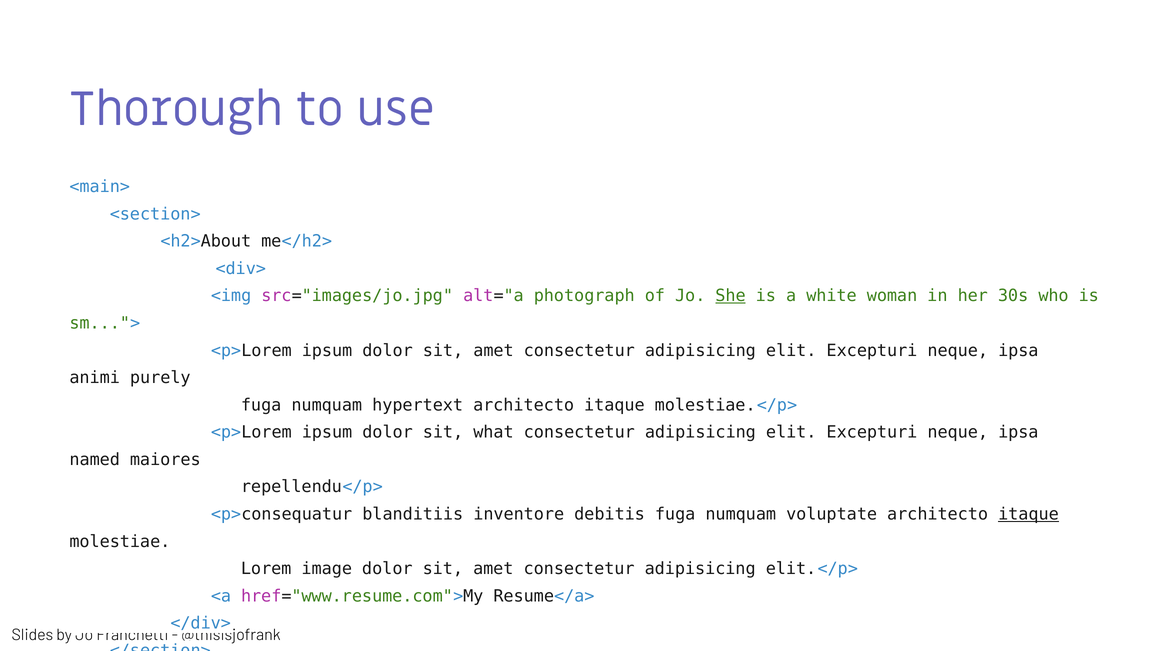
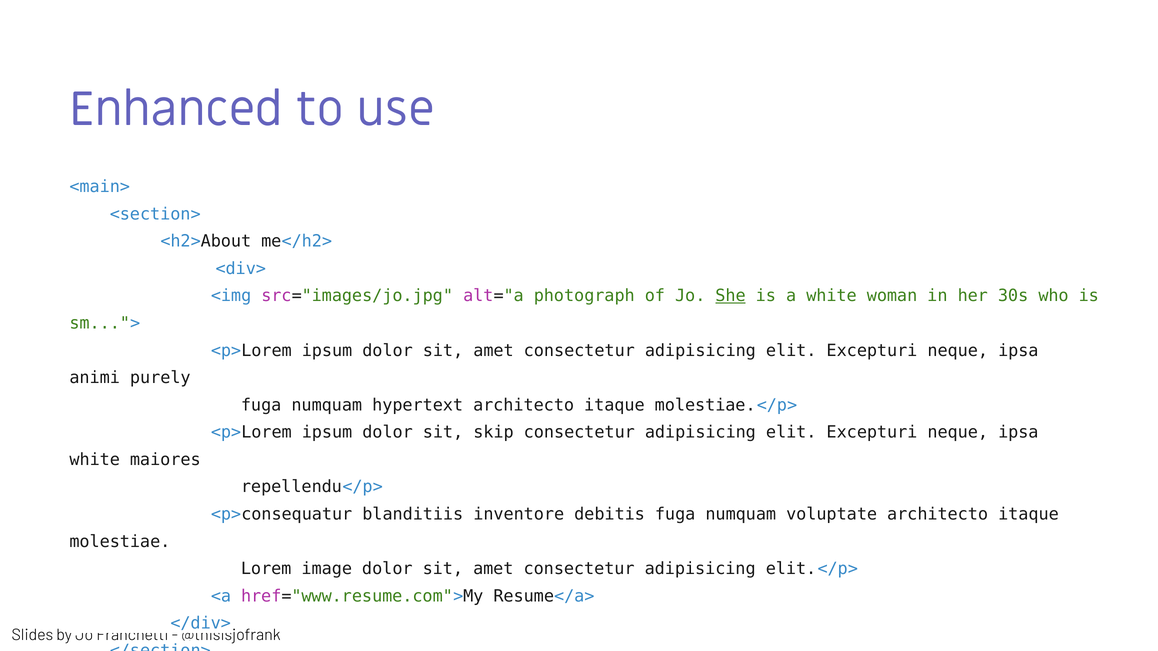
Thorough: Thorough -> Enhanced (176, 109)
what: what -> skip (493, 433)
named: named -> white (95, 460)
itaque underline: present -> none (1028, 515)
